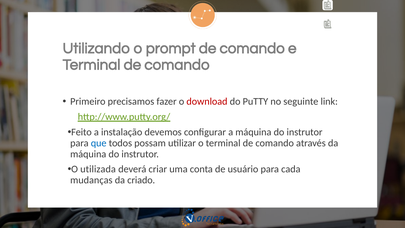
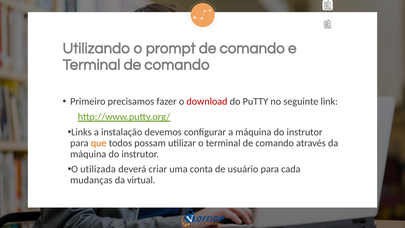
Feito: Feito -> Links (81, 132)
que colour: blue -> orange (99, 143)
criado: criado -> virtual (141, 180)
